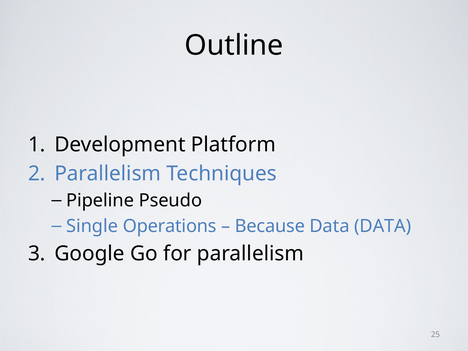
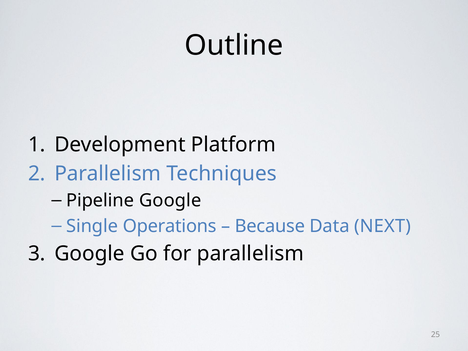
Pipeline Pseudo: Pseudo -> Google (170, 201)
Data DATA: DATA -> NEXT (383, 226)
